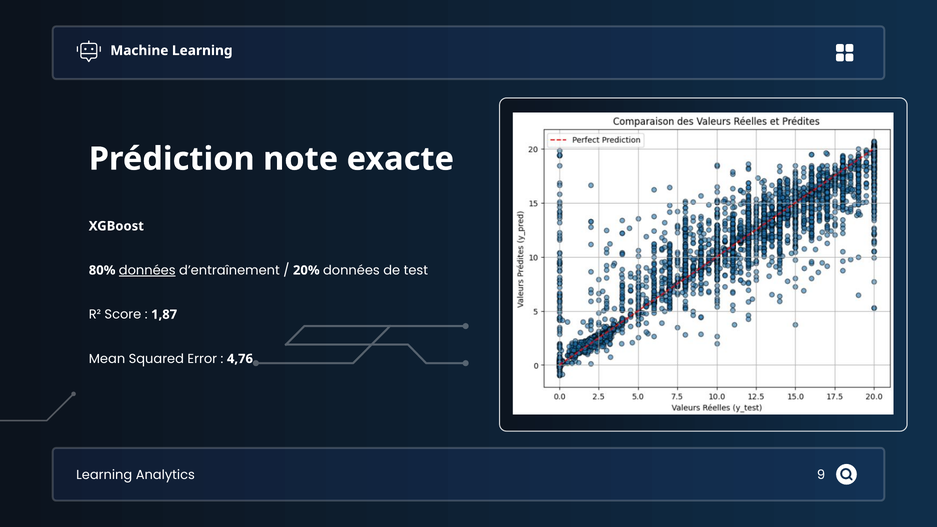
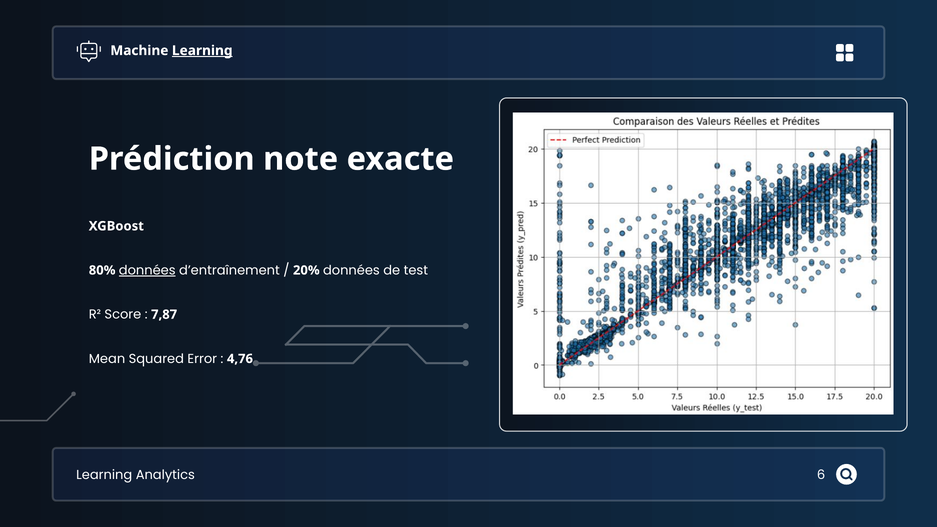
Learning underline: none -> present (202, 51)
1,87: 1,87 -> 7,87 (164, 315)
9: 9 -> 6 (821, 475)
